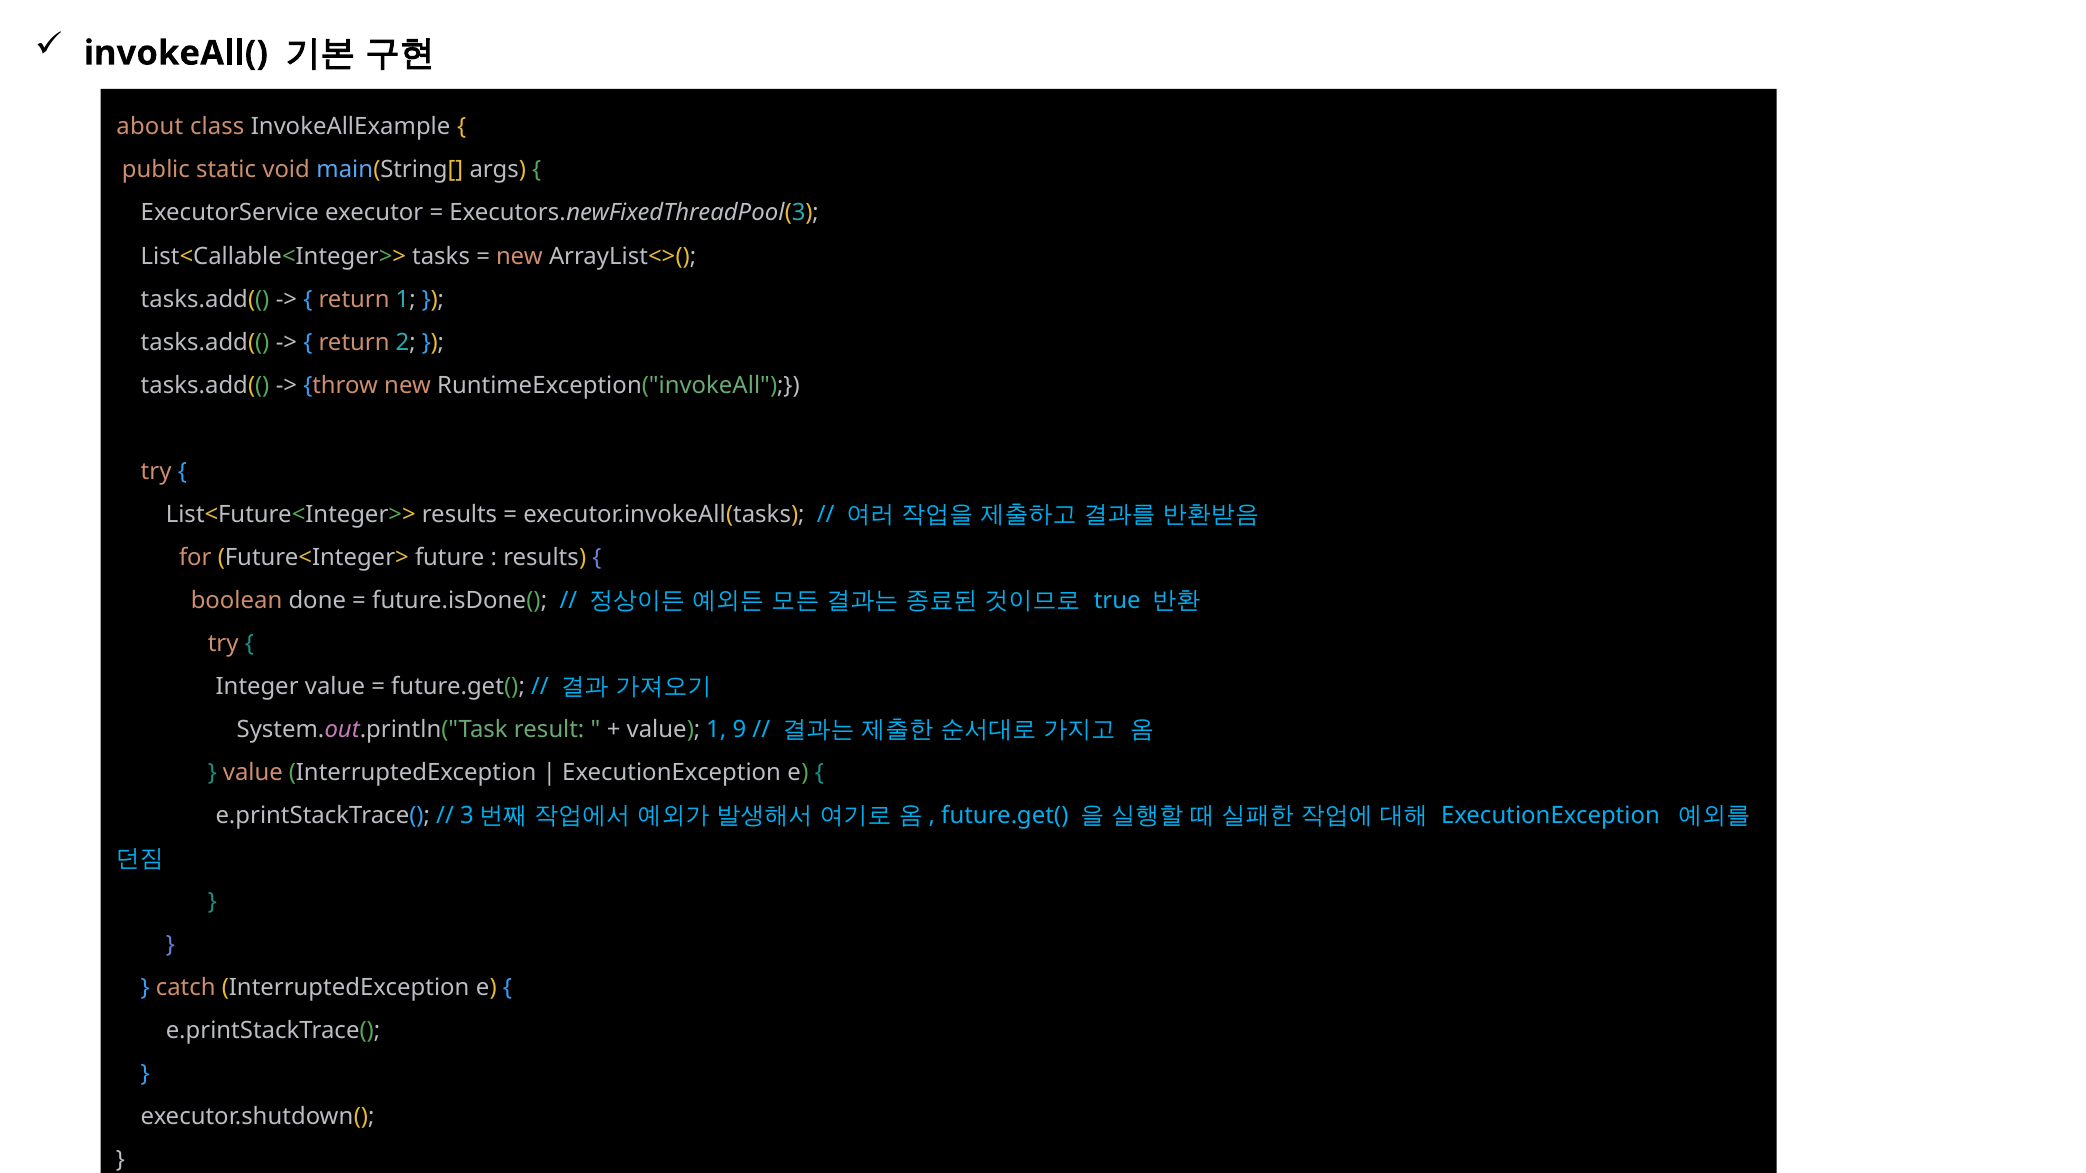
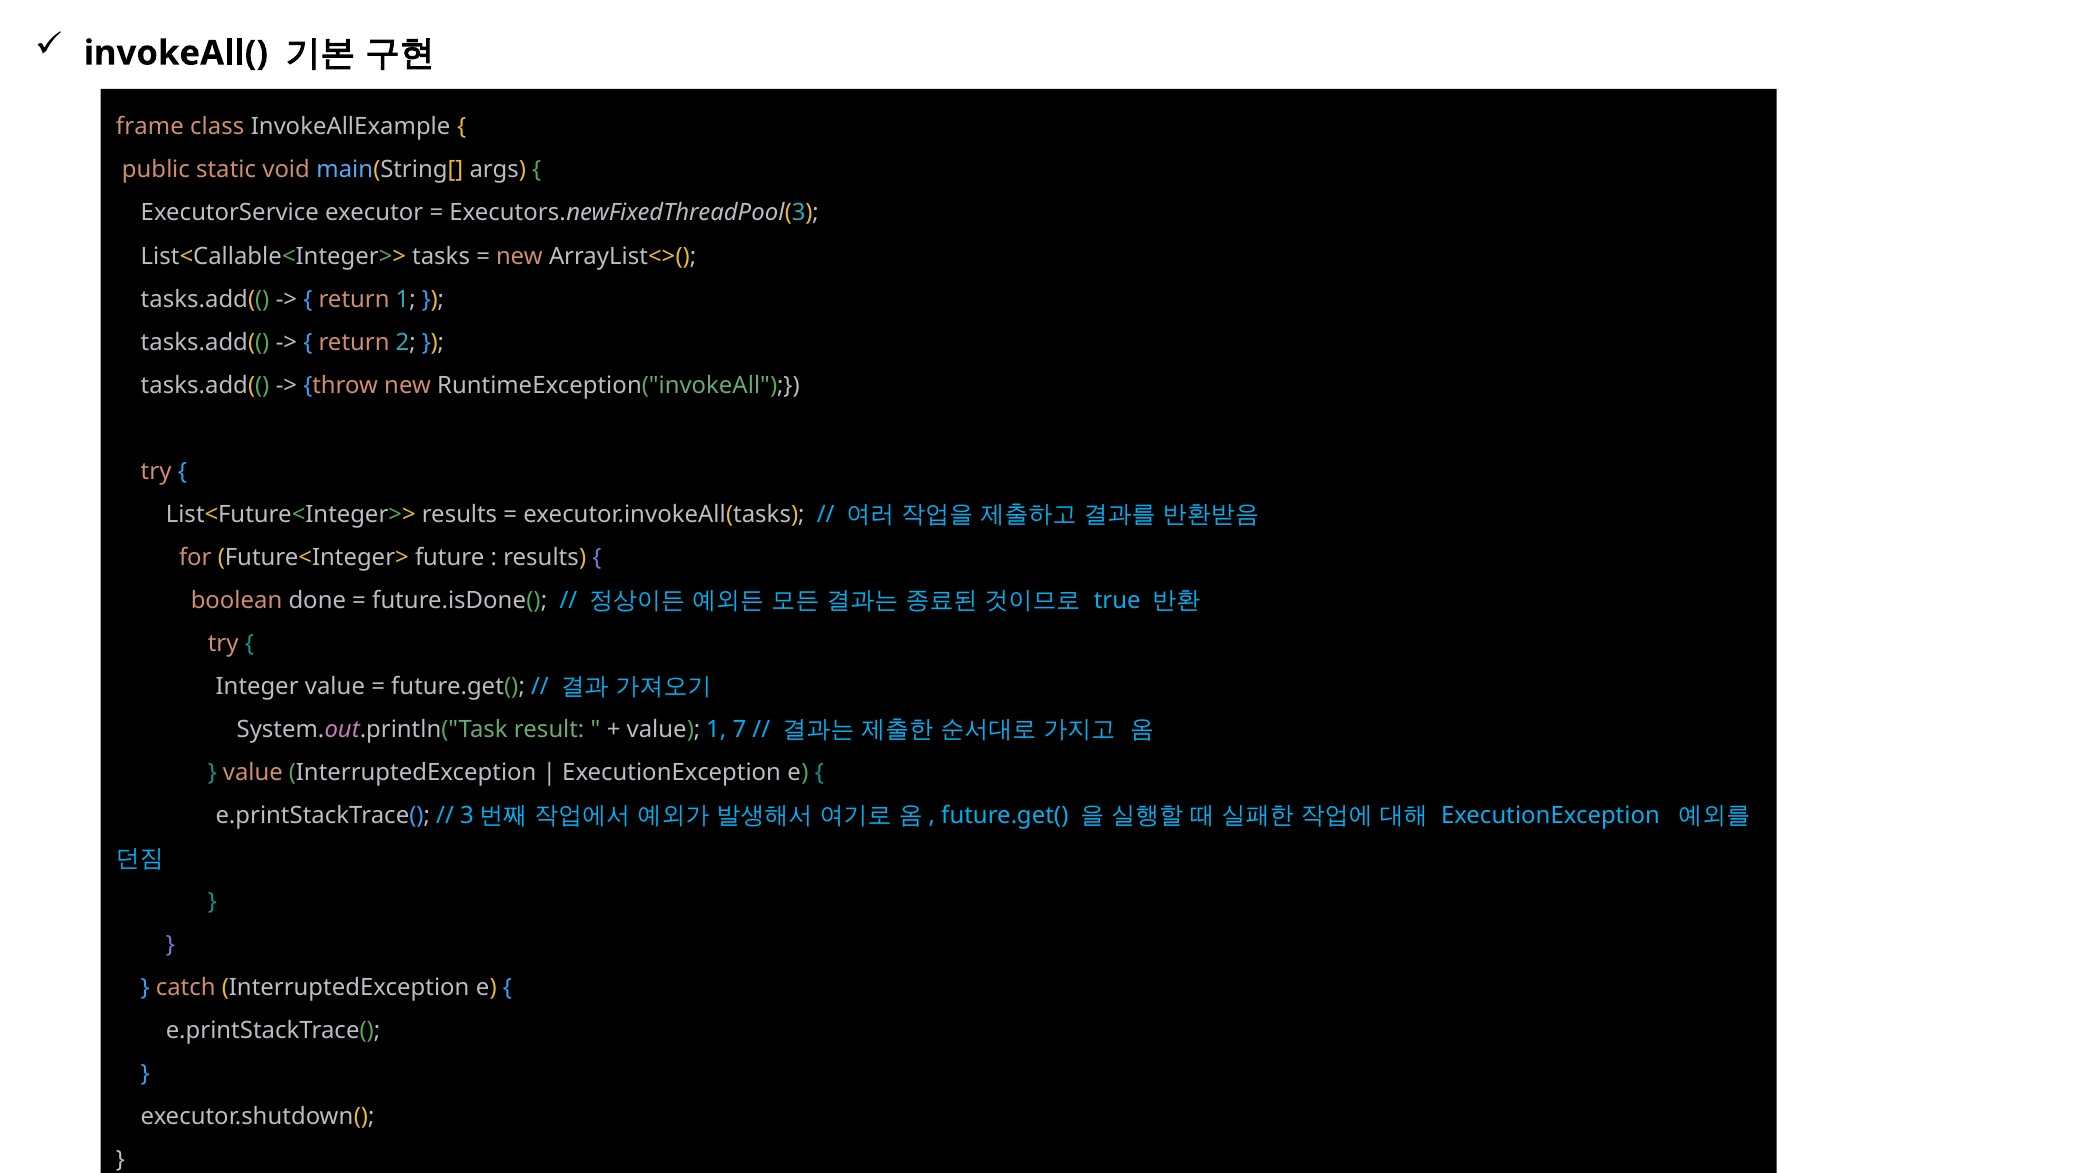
about: about -> frame (150, 127)
9: 9 -> 7 (739, 730)
